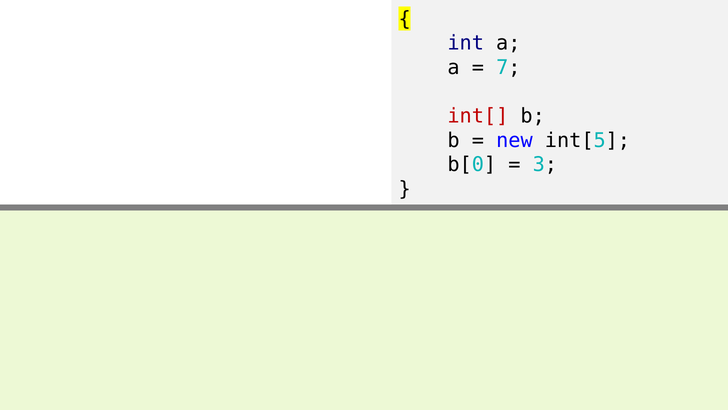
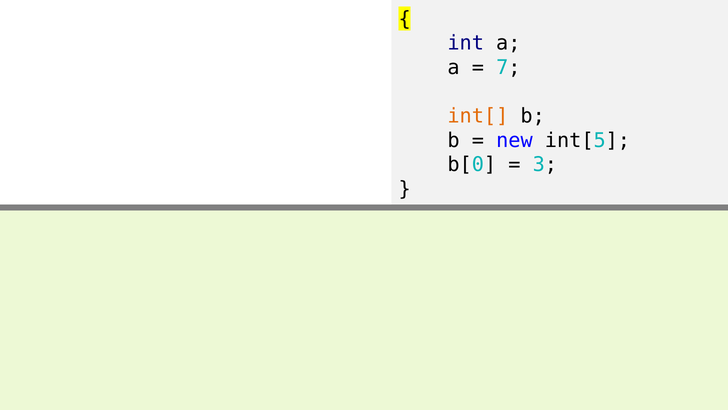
int[ colour: red -> orange (478, 116)
